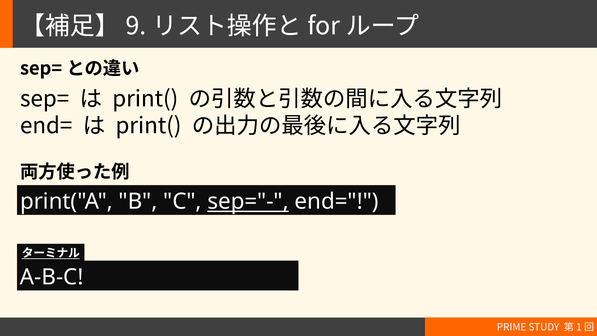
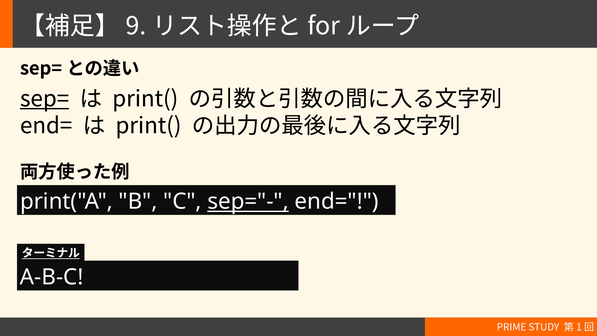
sep= underline: none -> present (45, 99)
